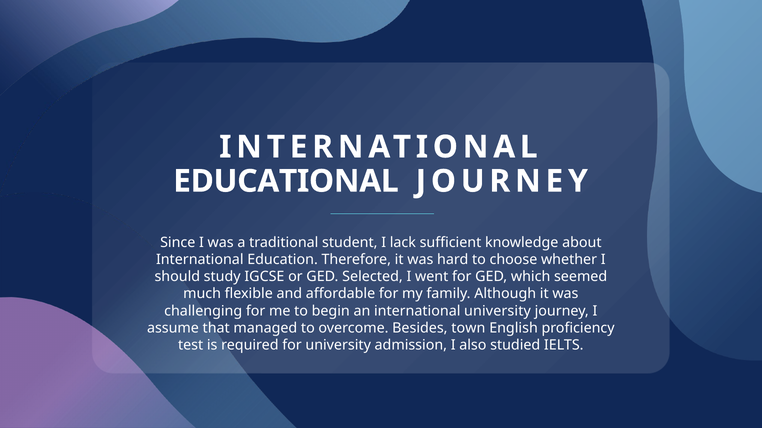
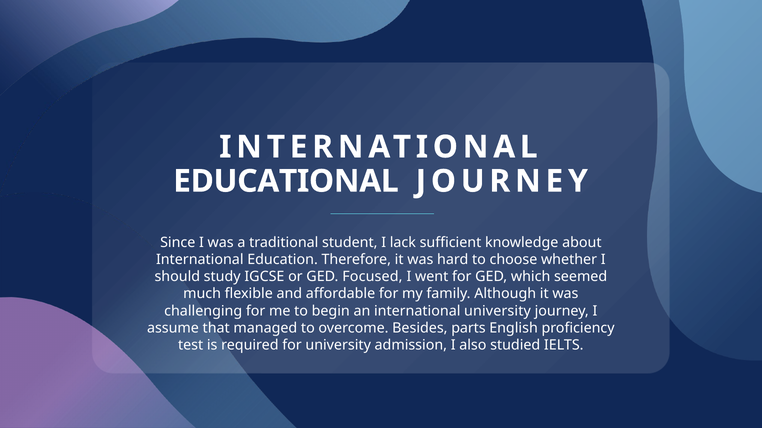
Selected: Selected -> Focused (372, 277)
town: town -> parts (468, 328)
